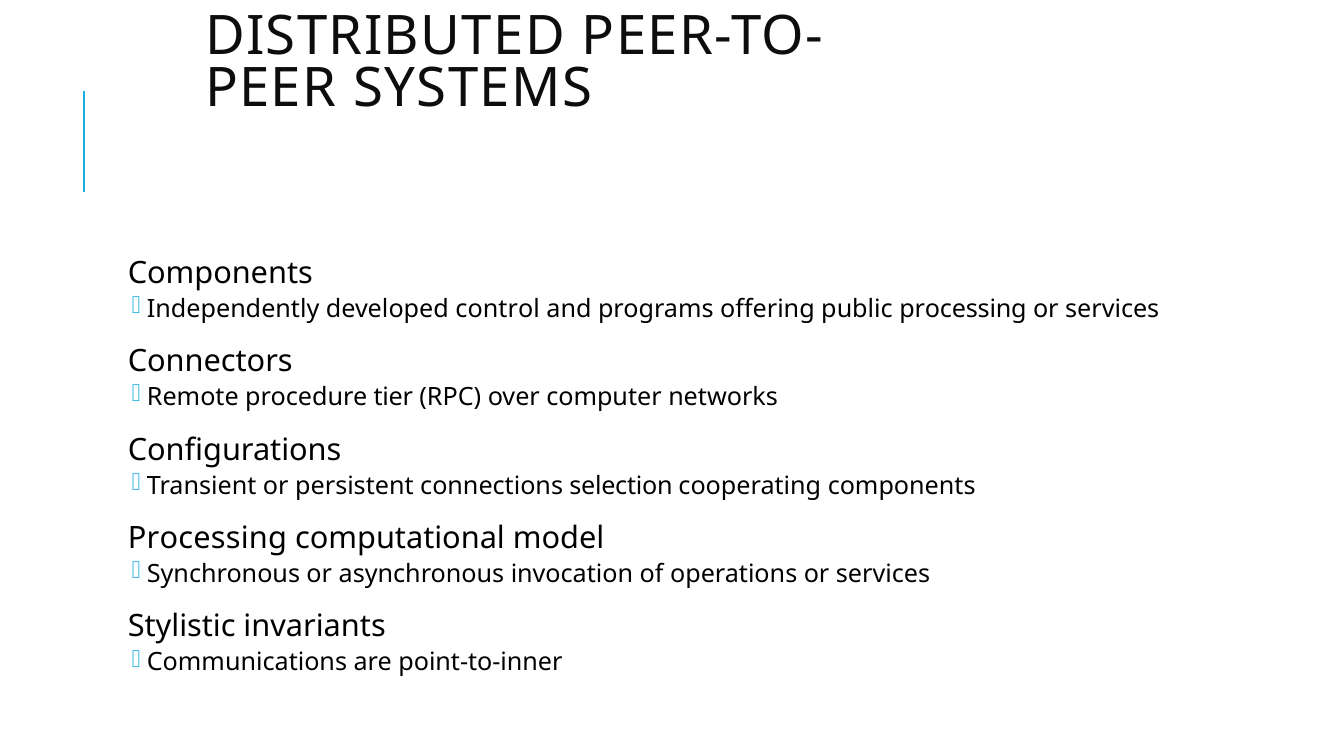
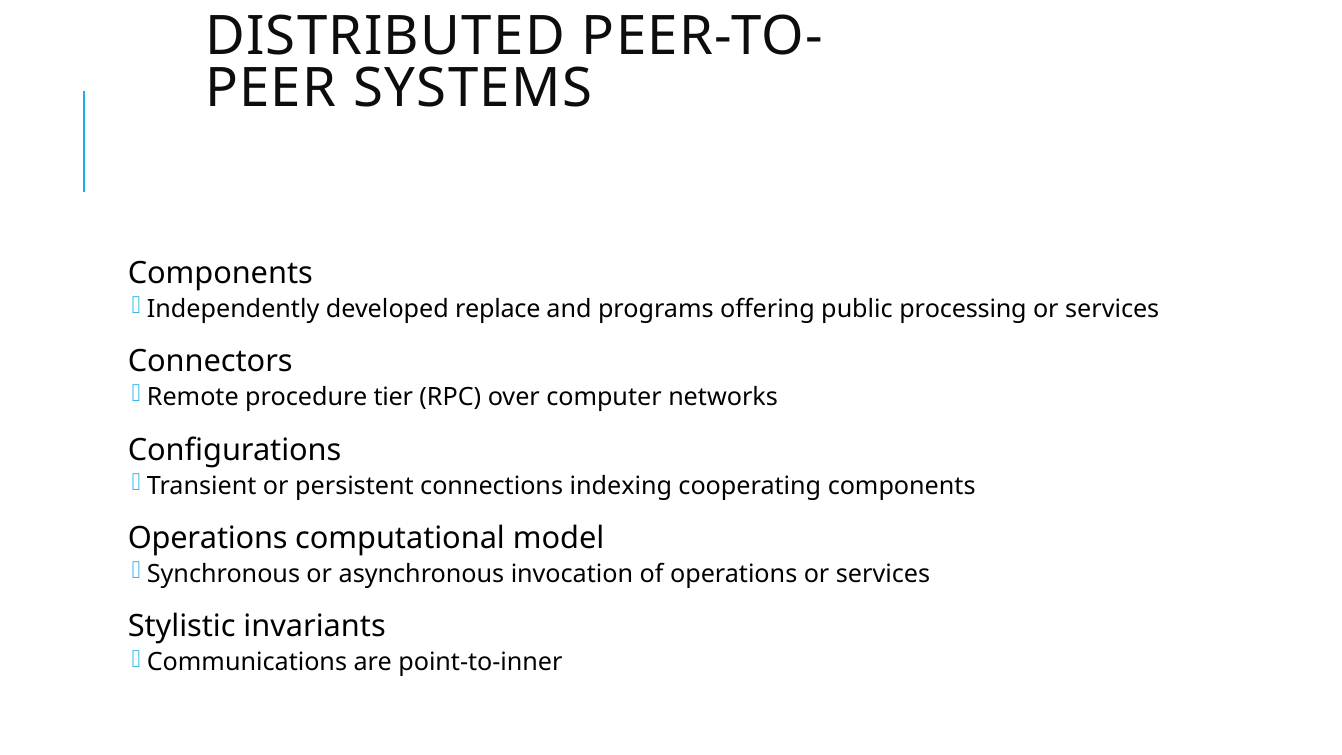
control: control -> replace (498, 309)
selection: selection -> indexing (621, 486)
Processing: Processing -> Operations (208, 538)
